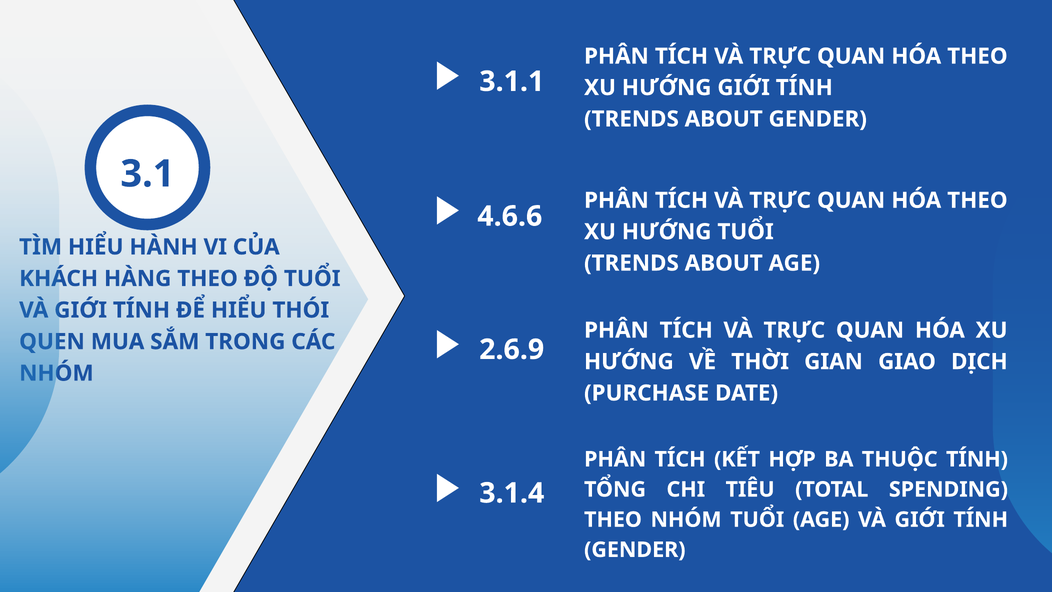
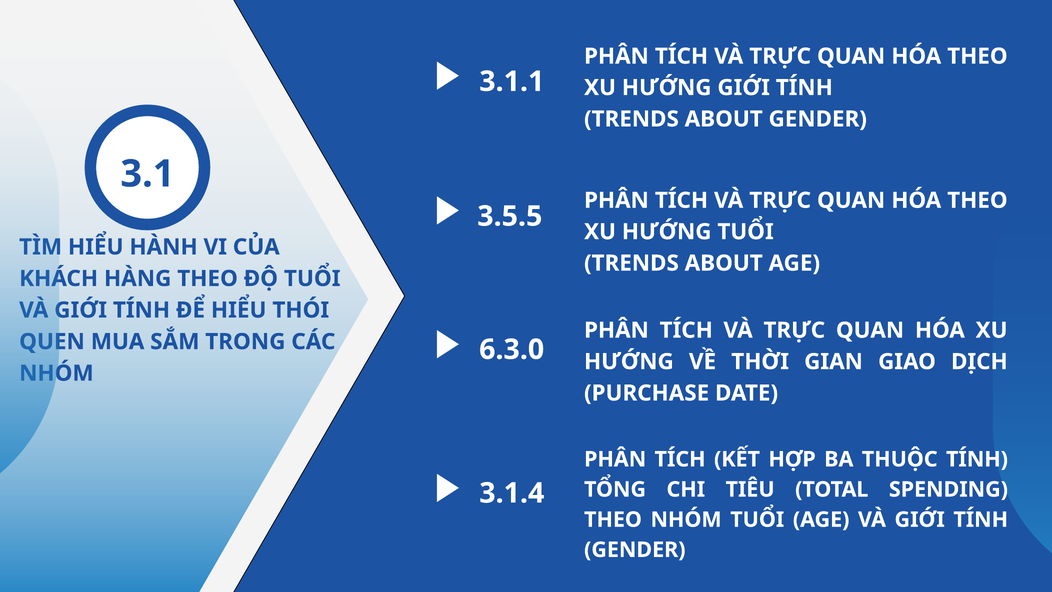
4.6.6: 4.6.6 -> 3.5.5 (510, 216)
2.6.9: 2.6.9 -> 6.3.0 (512, 349)
